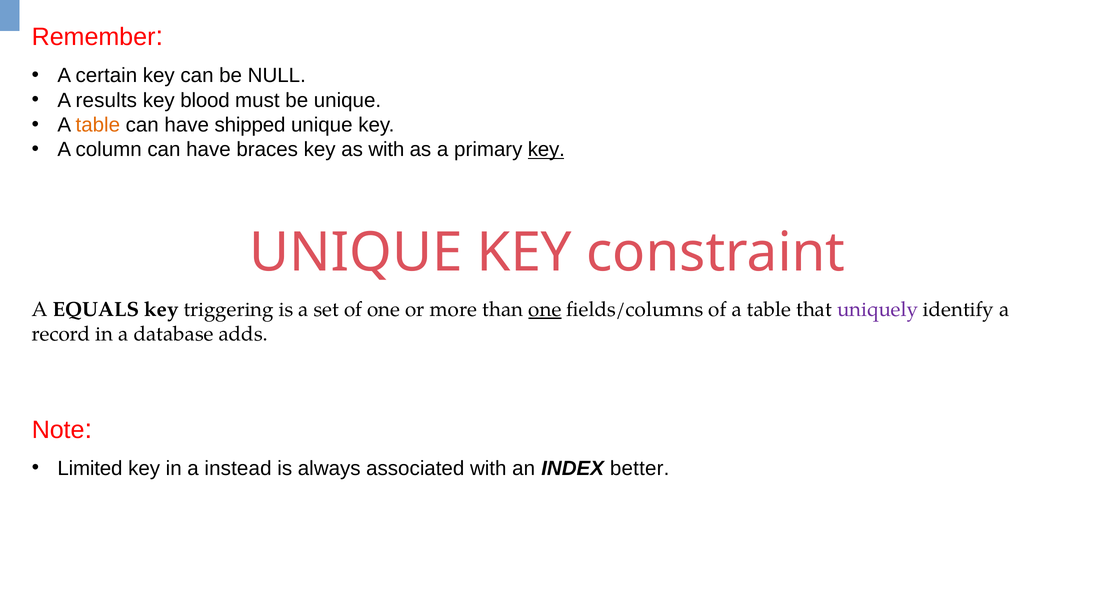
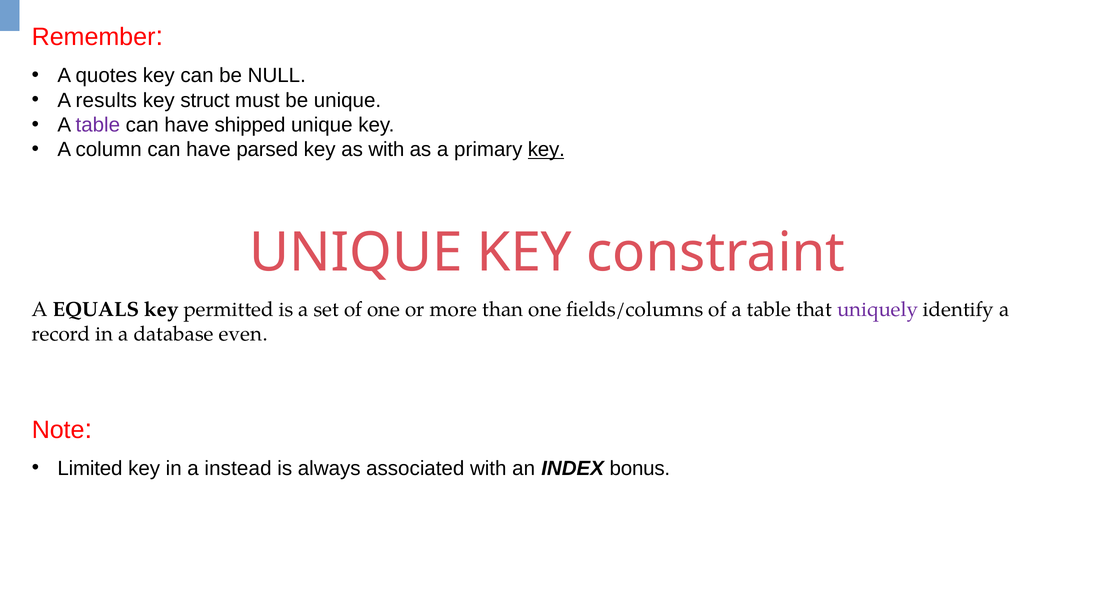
certain: certain -> quotes (106, 76)
blood: blood -> struct (205, 100)
table colour: orange -> purple (98, 125)
braces: braces -> parsed (267, 150)
triggering: triggering -> permitted (229, 309)
one underline: present -> none (545, 309)
adds: adds -> even (243, 334)
better: better -> bonus (640, 468)
